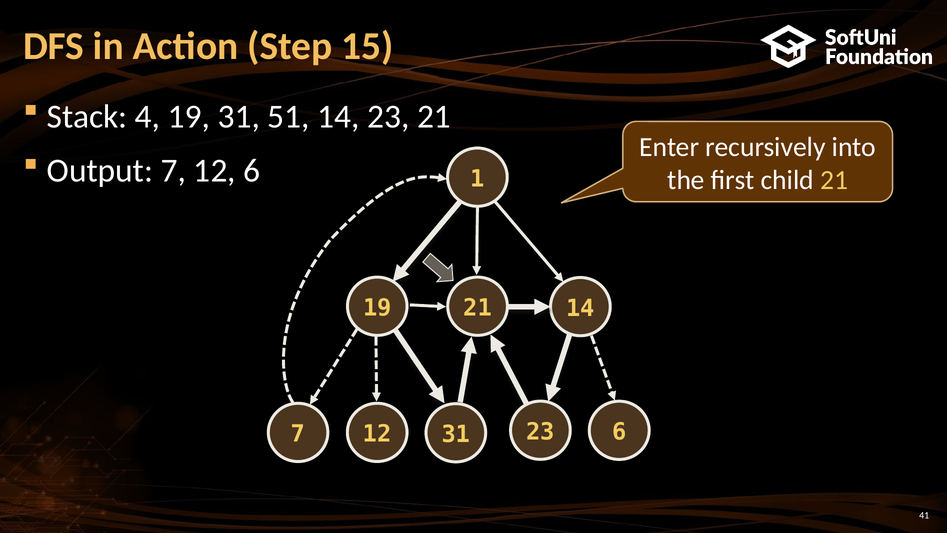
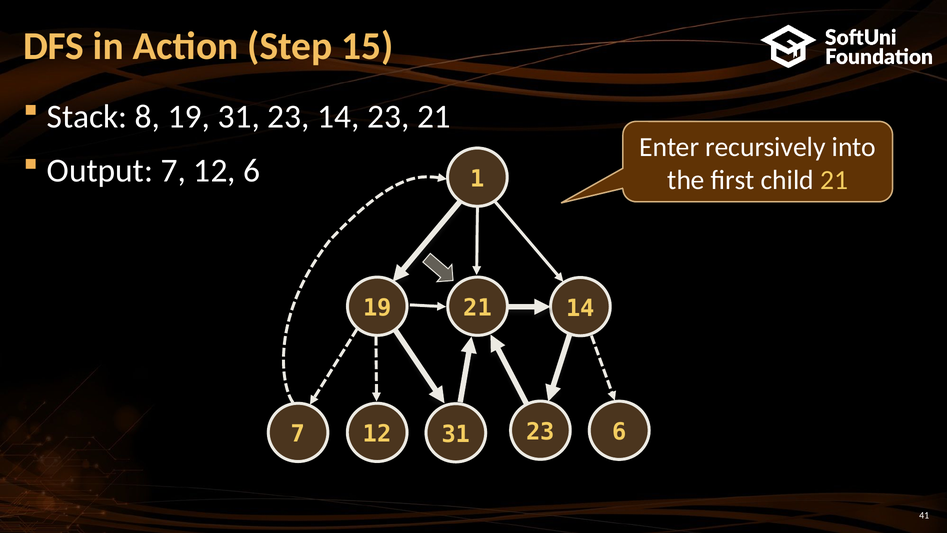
4: 4 -> 8 (148, 117)
31 51: 51 -> 23 (289, 117)
